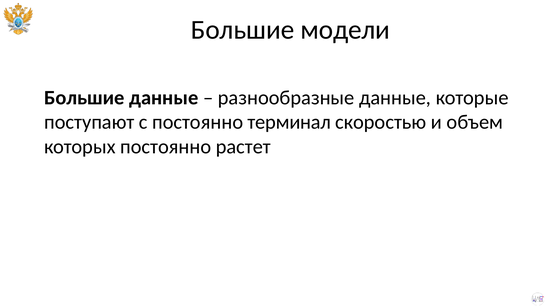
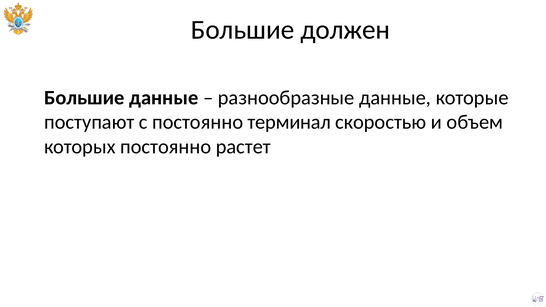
модели: модели -> должен (345, 30)
